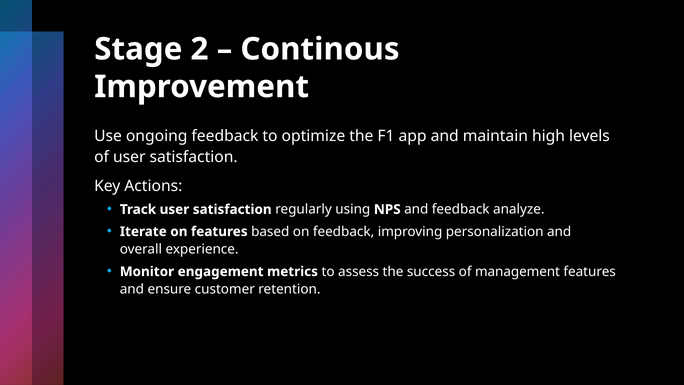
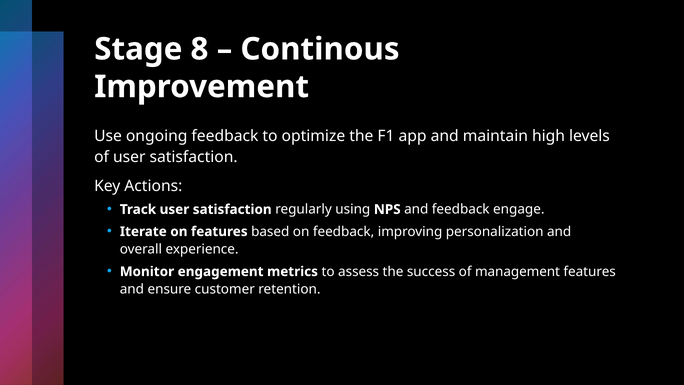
2: 2 -> 8 (199, 49)
analyze: analyze -> engage (519, 209)
